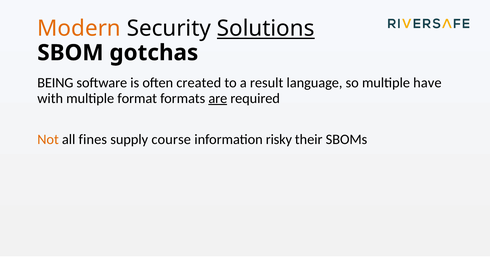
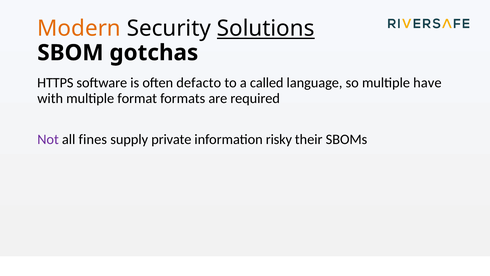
BEING: BEING -> HTTPS (55, 83)
created: created -> defacto (199, 83)
result: result -> called (267, 83)
are underline: present -> none (218, 98)
Not colour: orange -> purple (48, 139)
course: course -> private (171, 139)
